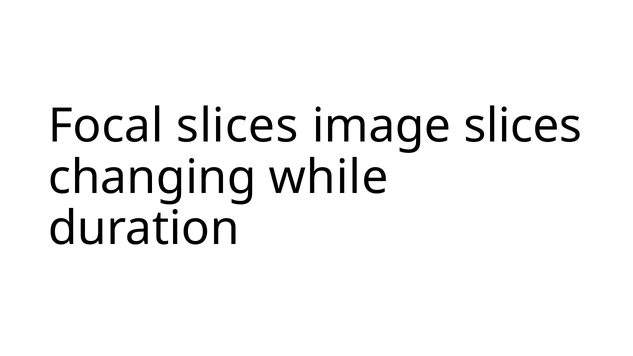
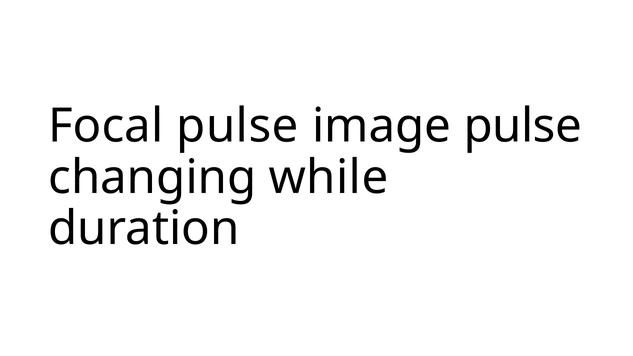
Focal slices: slices -> pulse (237, 126)
image slices: slices -> pulse (523, 126)
